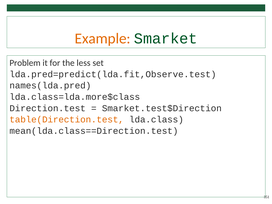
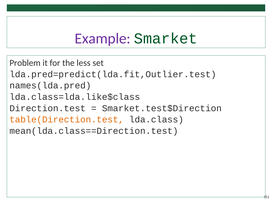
Example colour: orange -> purple (103, 39)
lda.pred=predict(lda.fit,Observe.test: lda.pred=predict(lda.fit,Observe.test -> lda.pred=predict(lda.fit,Outlier.test (113, 74)
lda.class=lda.more$class: lda.class=lda.more$class -> lda.class=lda.like$class (75, 97)
